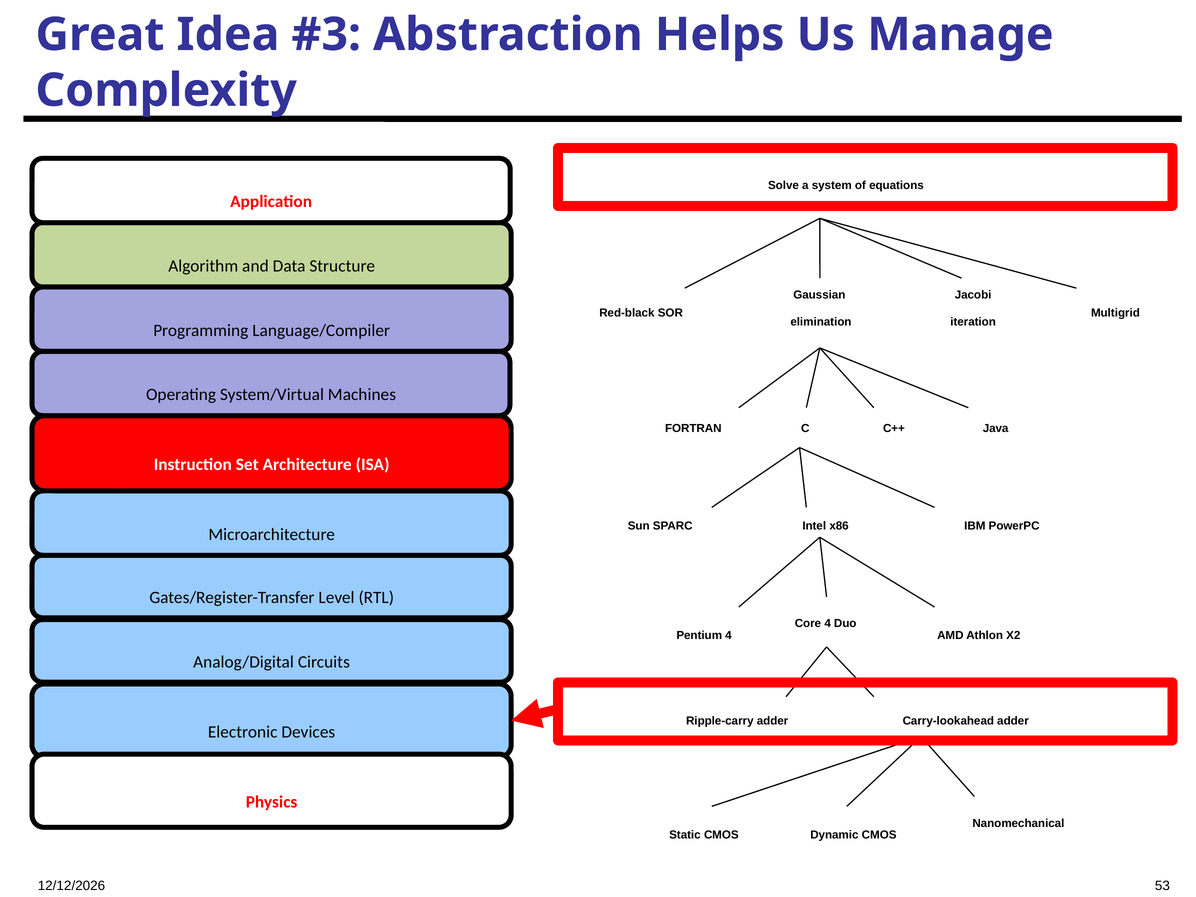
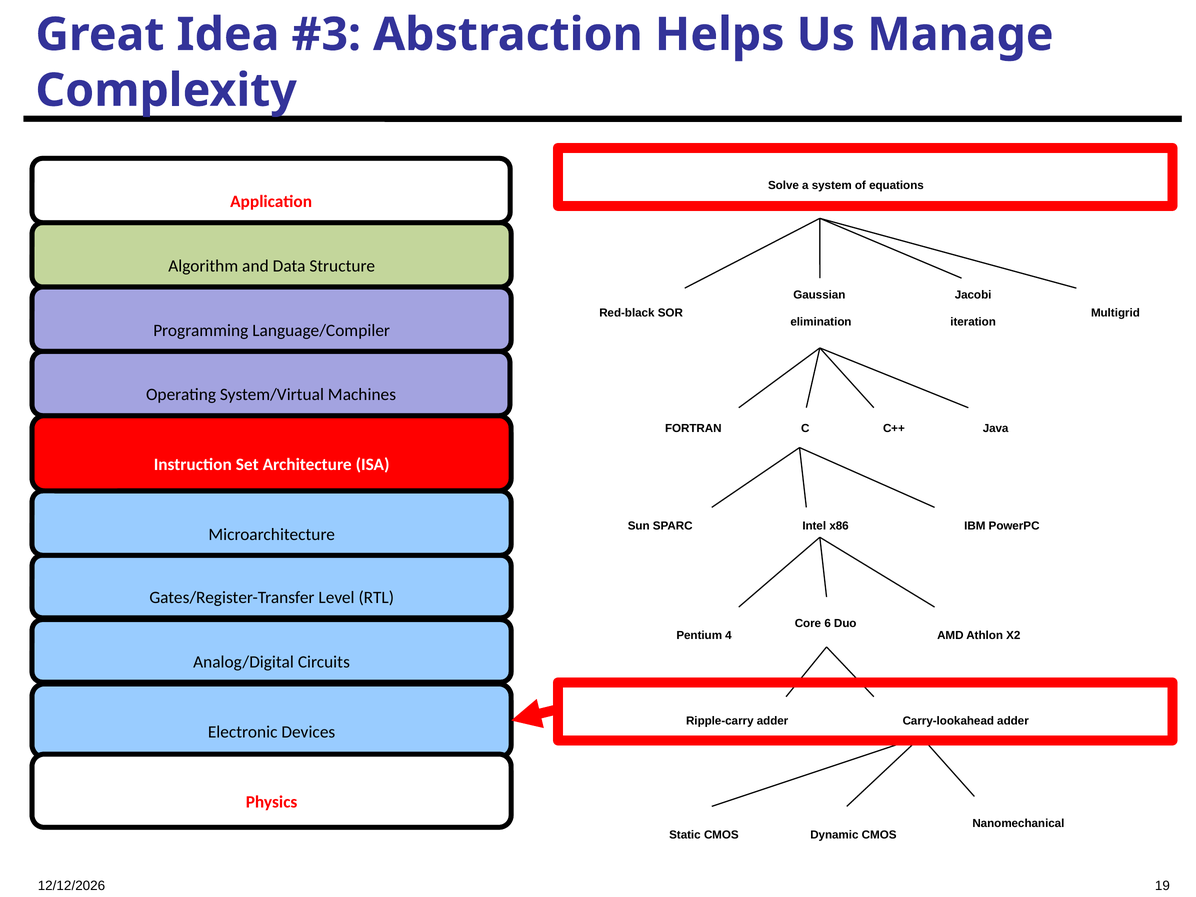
Core 4: 4 -> 6 (828, 623)
53: 53 -> 19 (1162, 886)
